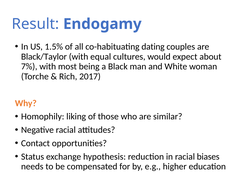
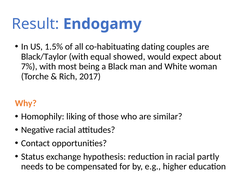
cultures: cultures -> showed (129, 56)
biases: biases -> partly (208, 156)
